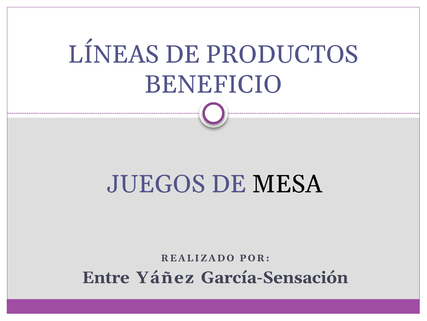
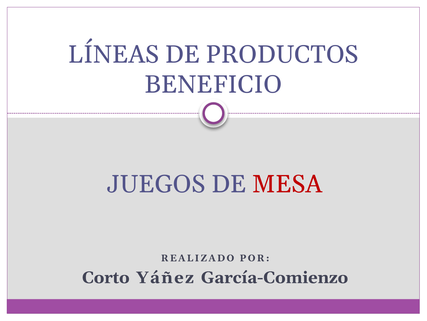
MESA colour: black -> red (287, 184)
Entre: Entre -> Corto (106, 277)
García-Sensación: García-Sensación -> García-Comienzo (275, 277)
